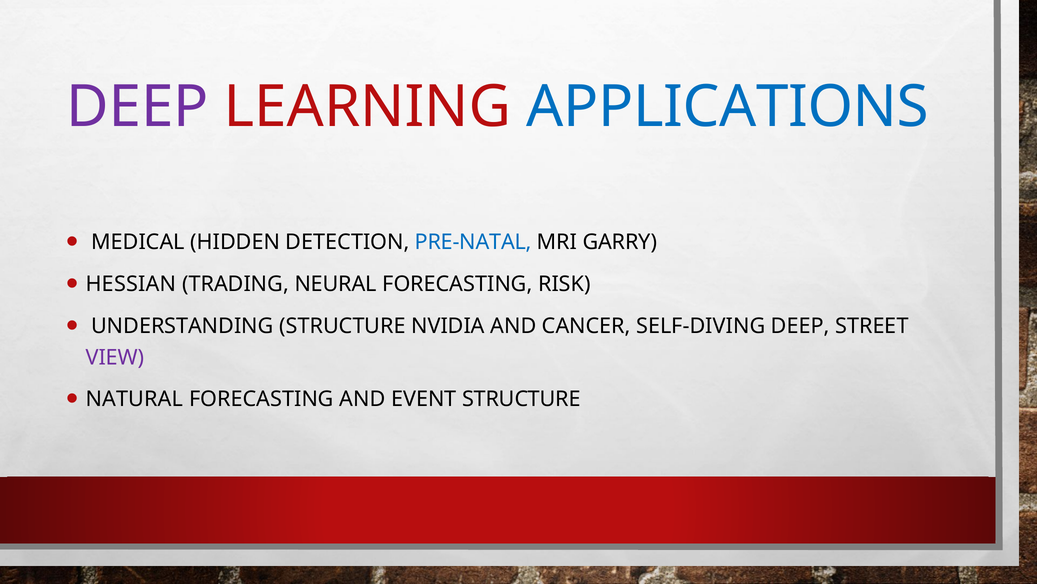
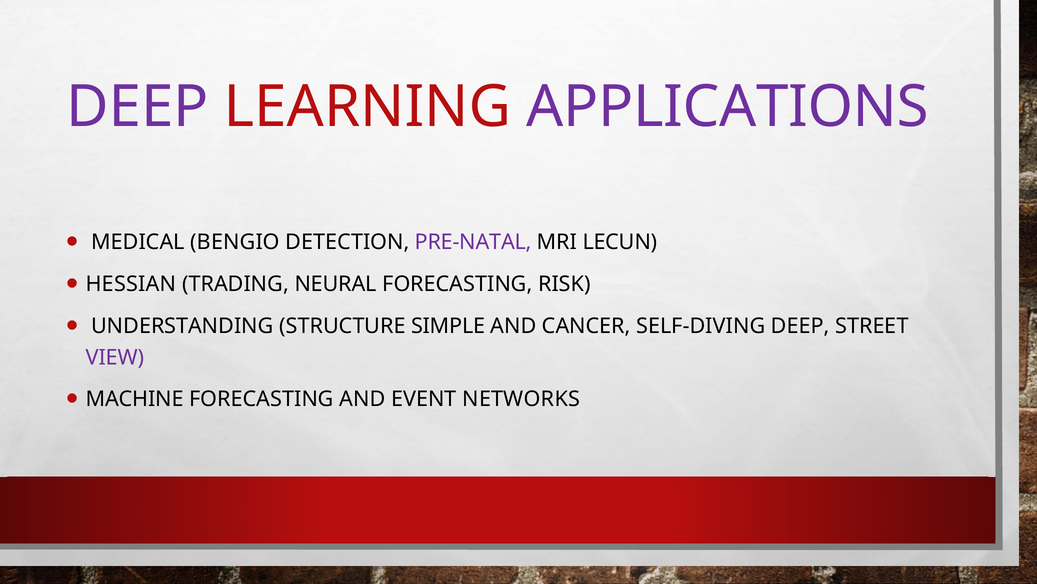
APPLICATIONS colour: blue -> purple (728, 107)
HIDDEN: HIDDEN -> BENGIO (235, 242)
PRE-NATAL colour: blue -> purple (473, 242)
GARRY: GARRY -> LECUN (620, 242)
NVIDIA: NVIDIA -> SIMPLE (448, 326)
NATURAL: NATURAL -> MACHINE (135, 399)
EVENT STRUCTURE: STRUCTURE -> NETWORKS (521, 399)
